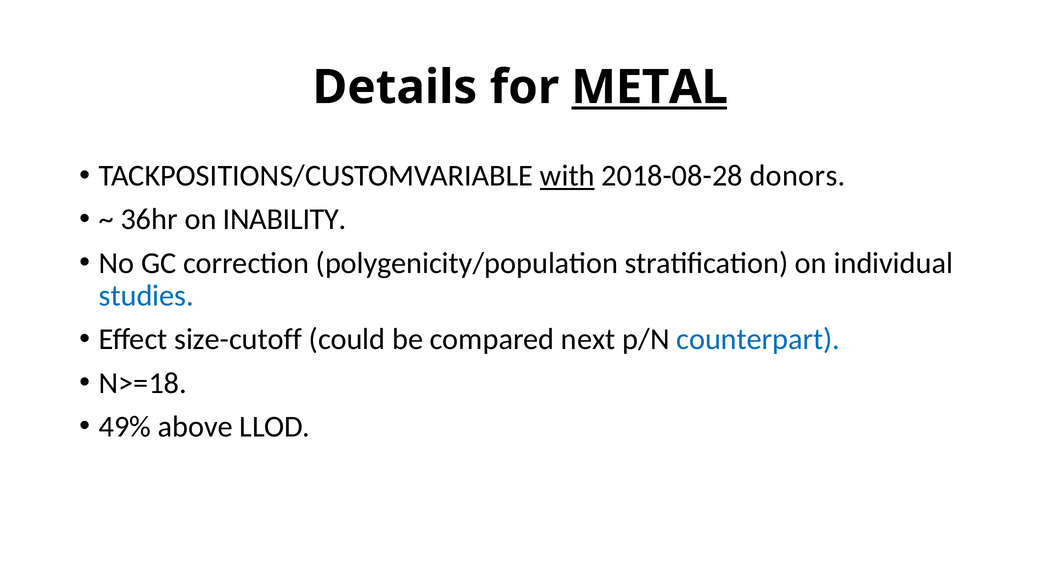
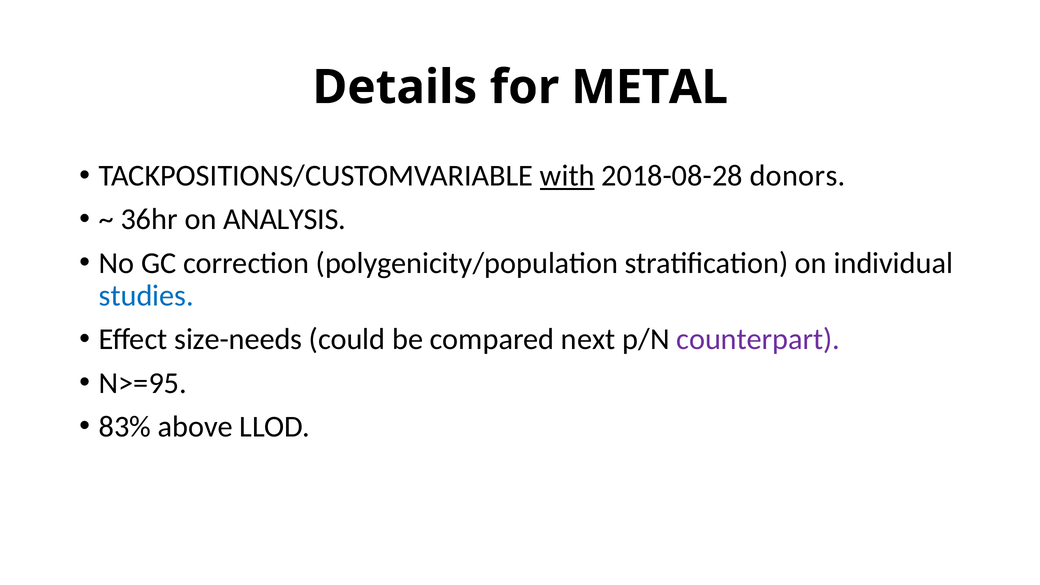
METAL underline: present -> none (650, 87)
INABILITY: INABILITY -> ANALYSIS (285, 219)
size-cutoff: size-cutoff -> size-needs (238, 339)
counterpart colour: blue -> purple (758, 339)
N>=18: N>=18 -> N>=95 (143, 383)
49%: 49% -> 83% (125, 427)
